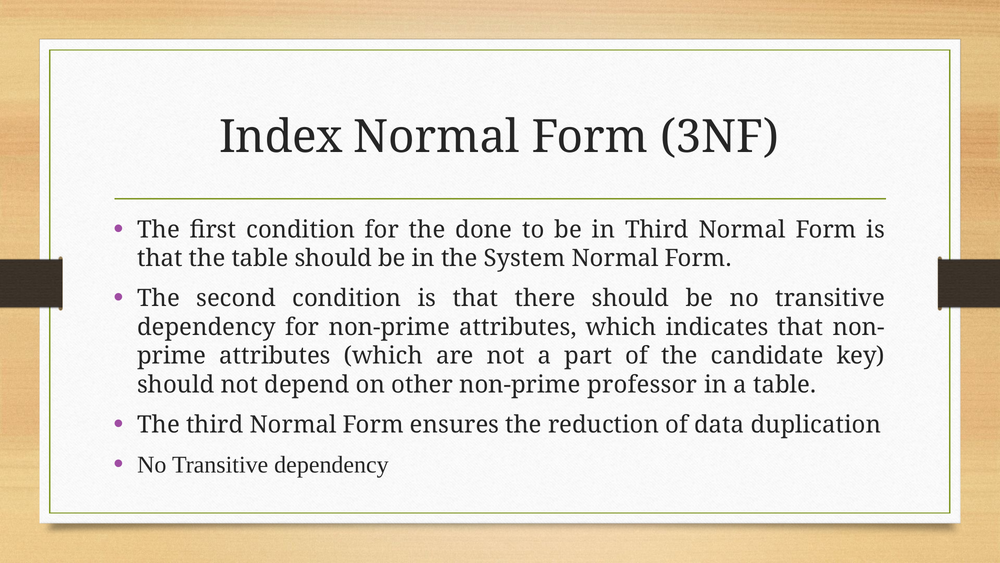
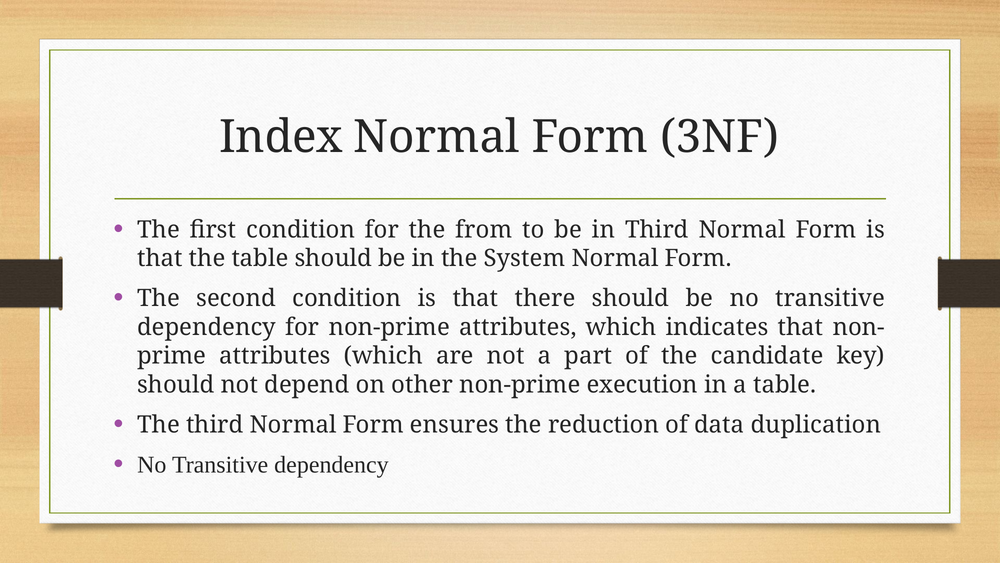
done: done -> from (484, 230)
professor: professor -> execution (642, 384)
